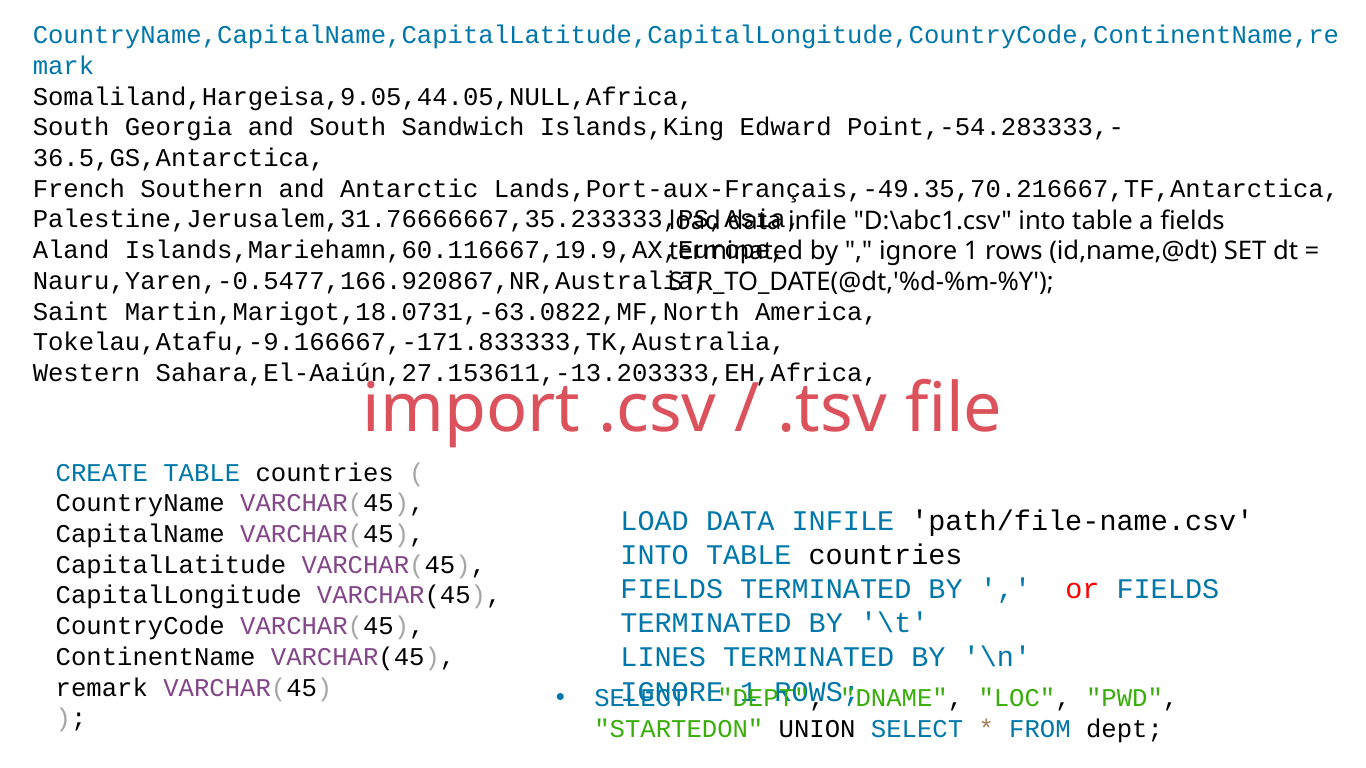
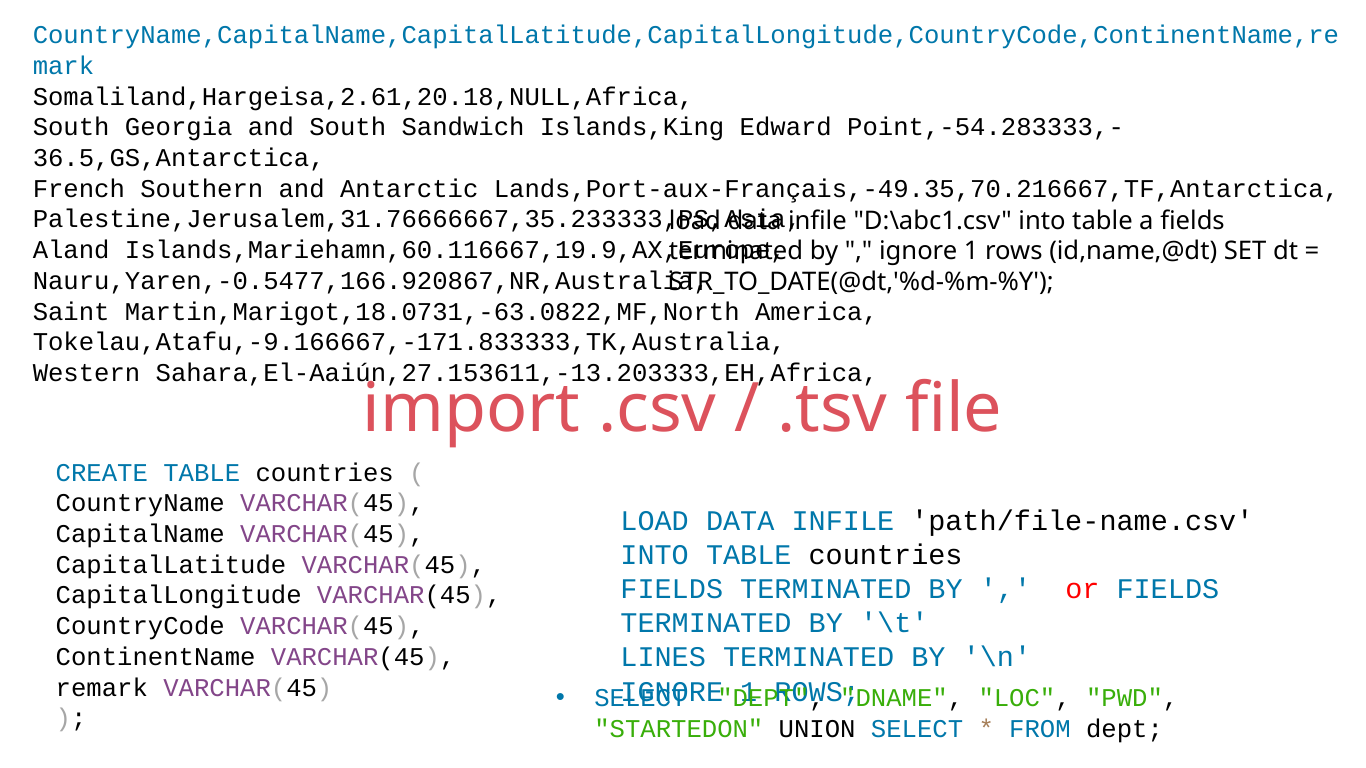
Somaliland,Hargeisa,9.05,44.05,NULL,Africa: Somaliland,Hargeisa,9.05,44.05,NULL,Africa -> Somaliland,Hargeisa,2.61,20.18,NULL,Africa (363, 97)
